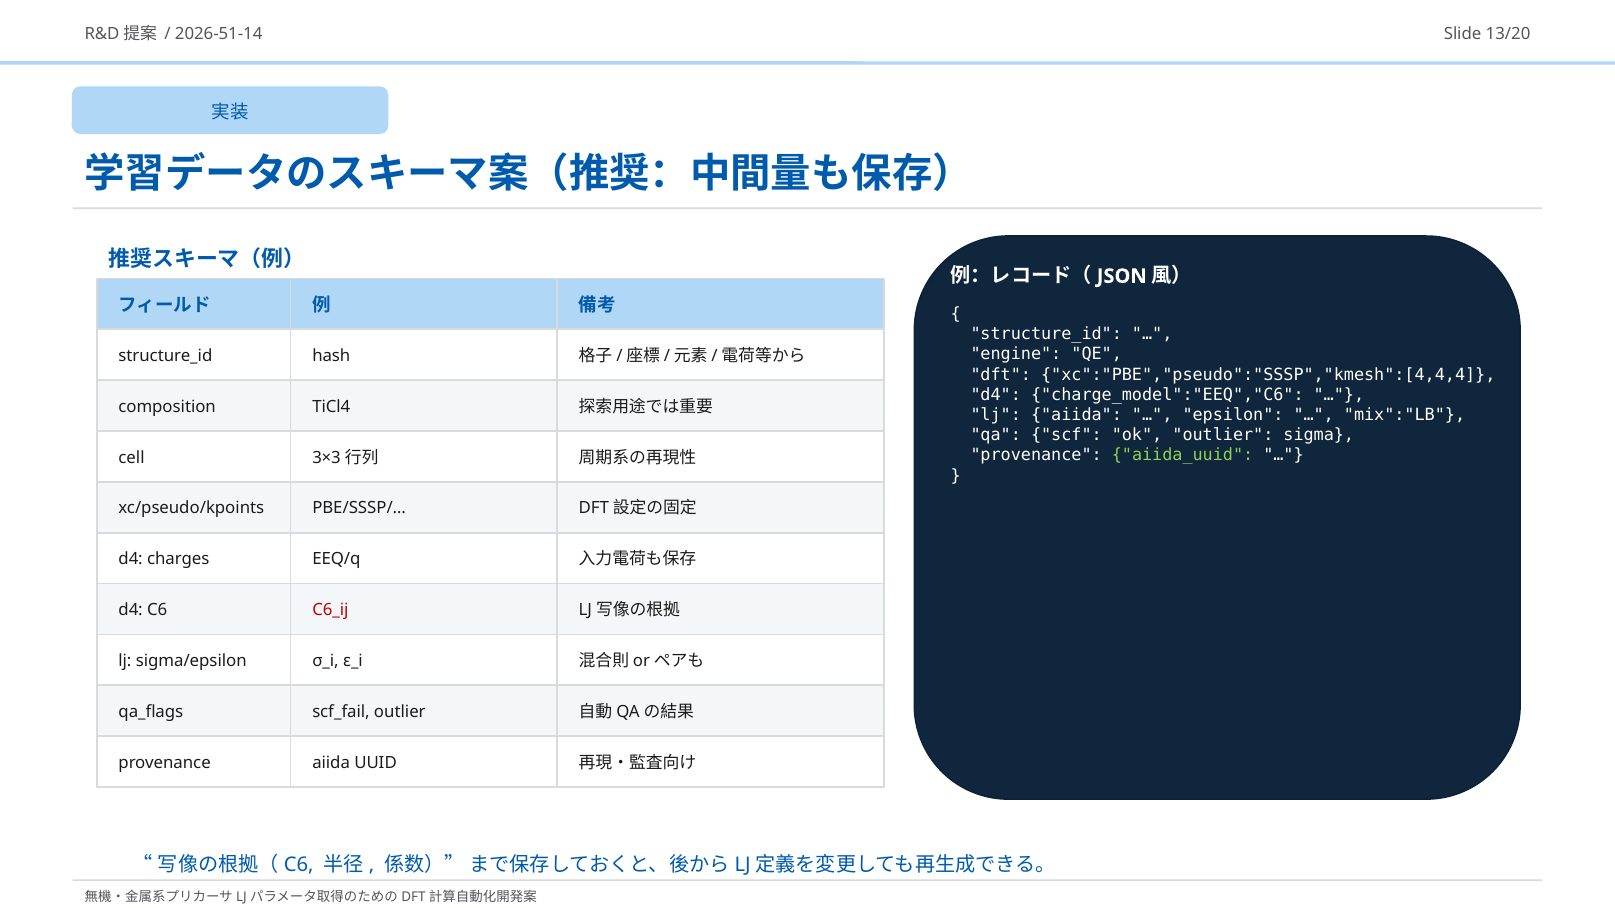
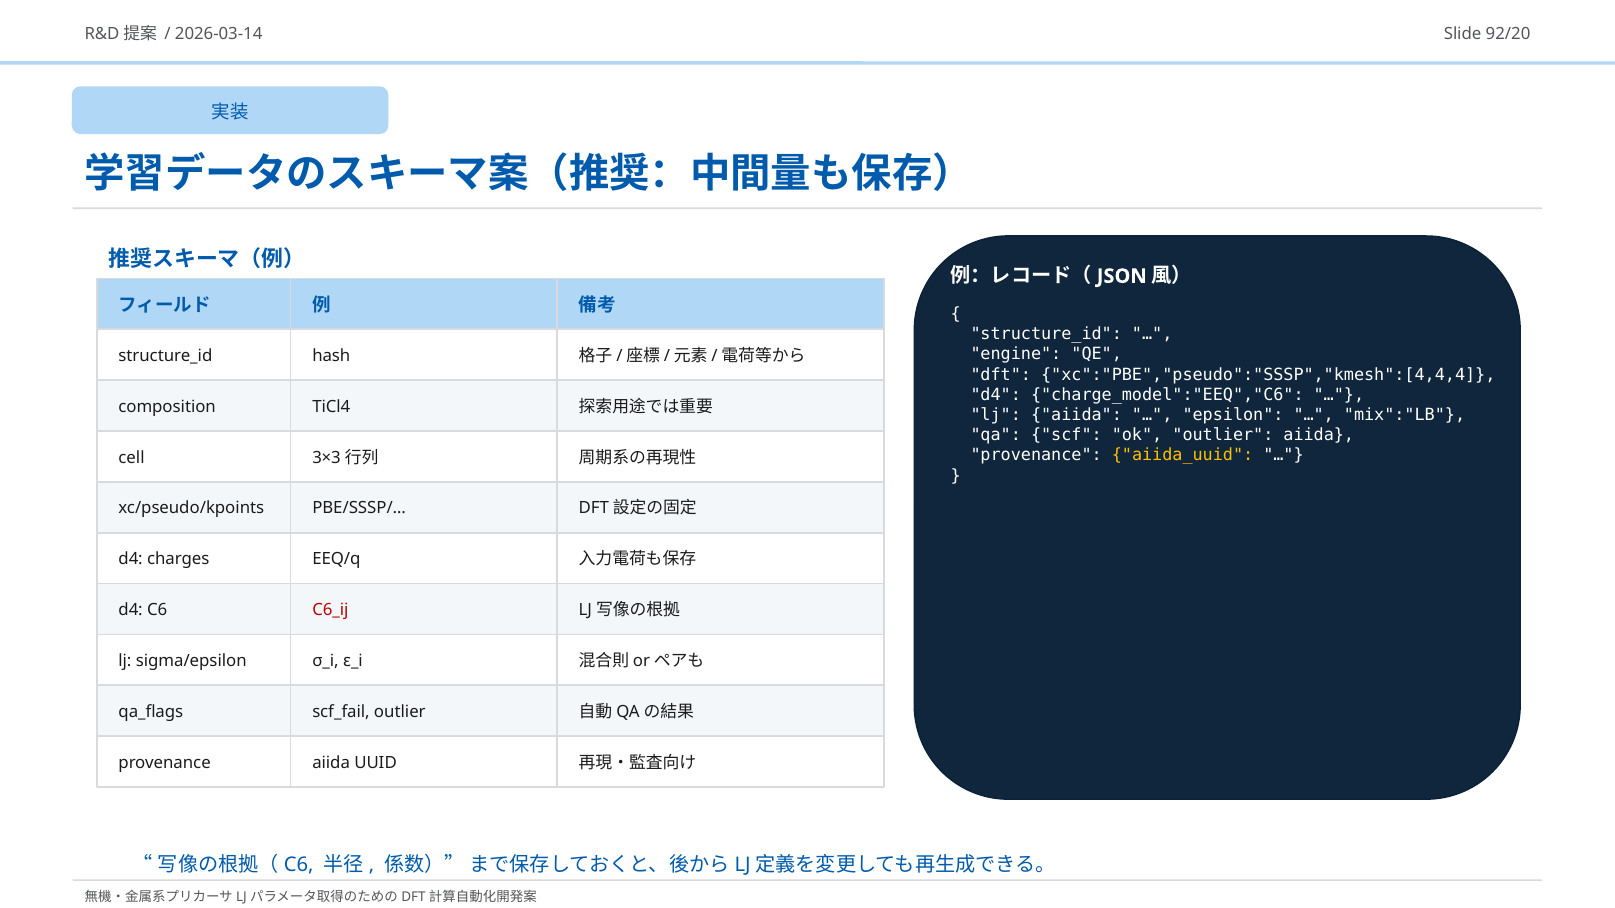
2026-51-14: 2026-51-14 -> 2026-03-14 (219, 34)
13/20: 13/20 -> 92/20 (1508, 34)
outlier sigma: sigma -> aiida (1319, 435)
aiida_uuid colour: light green -> yellow (1183, 456)
